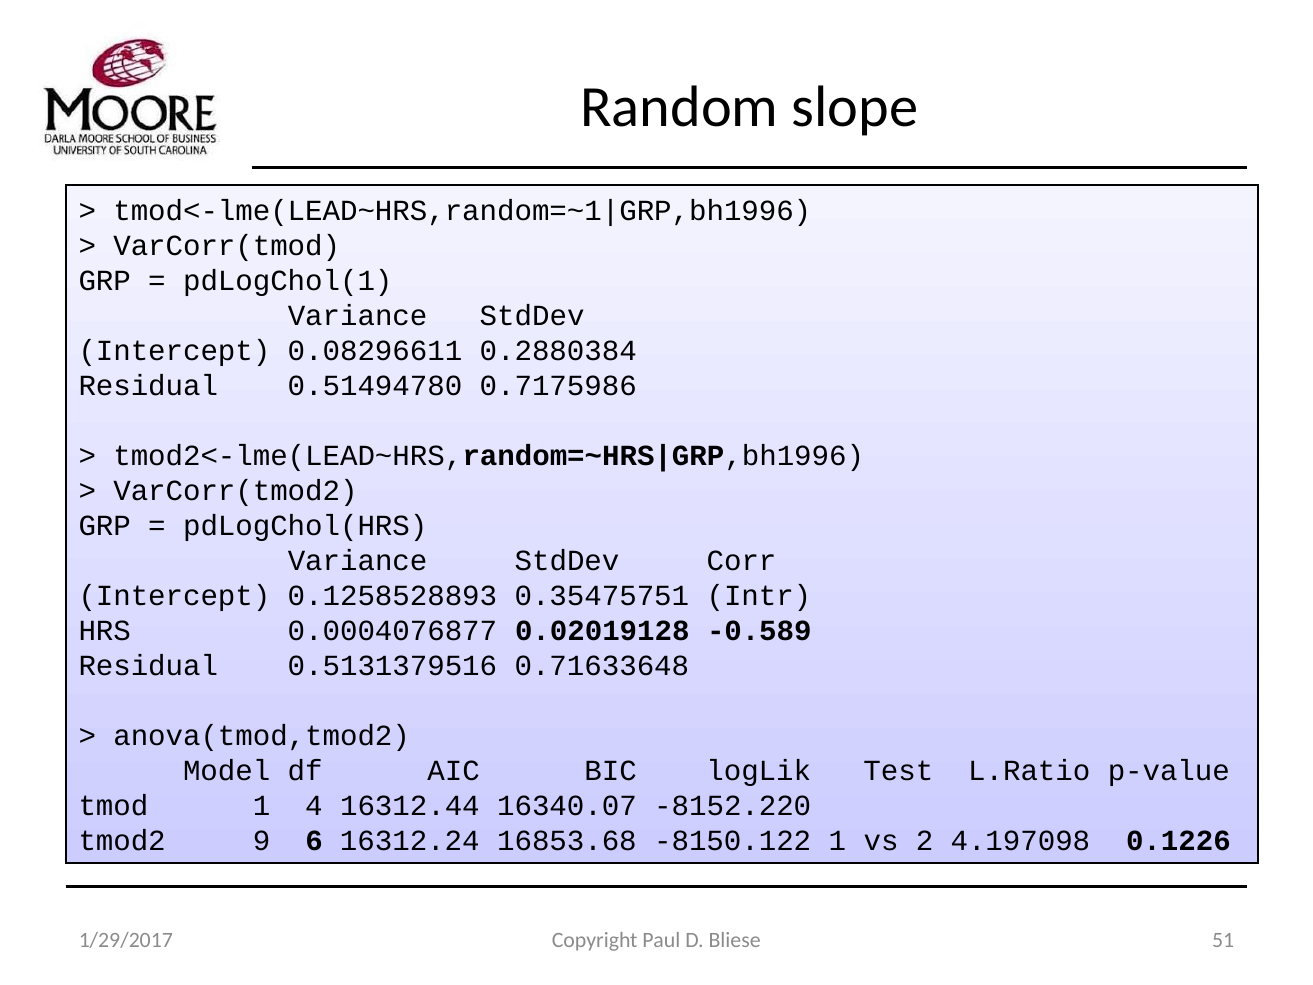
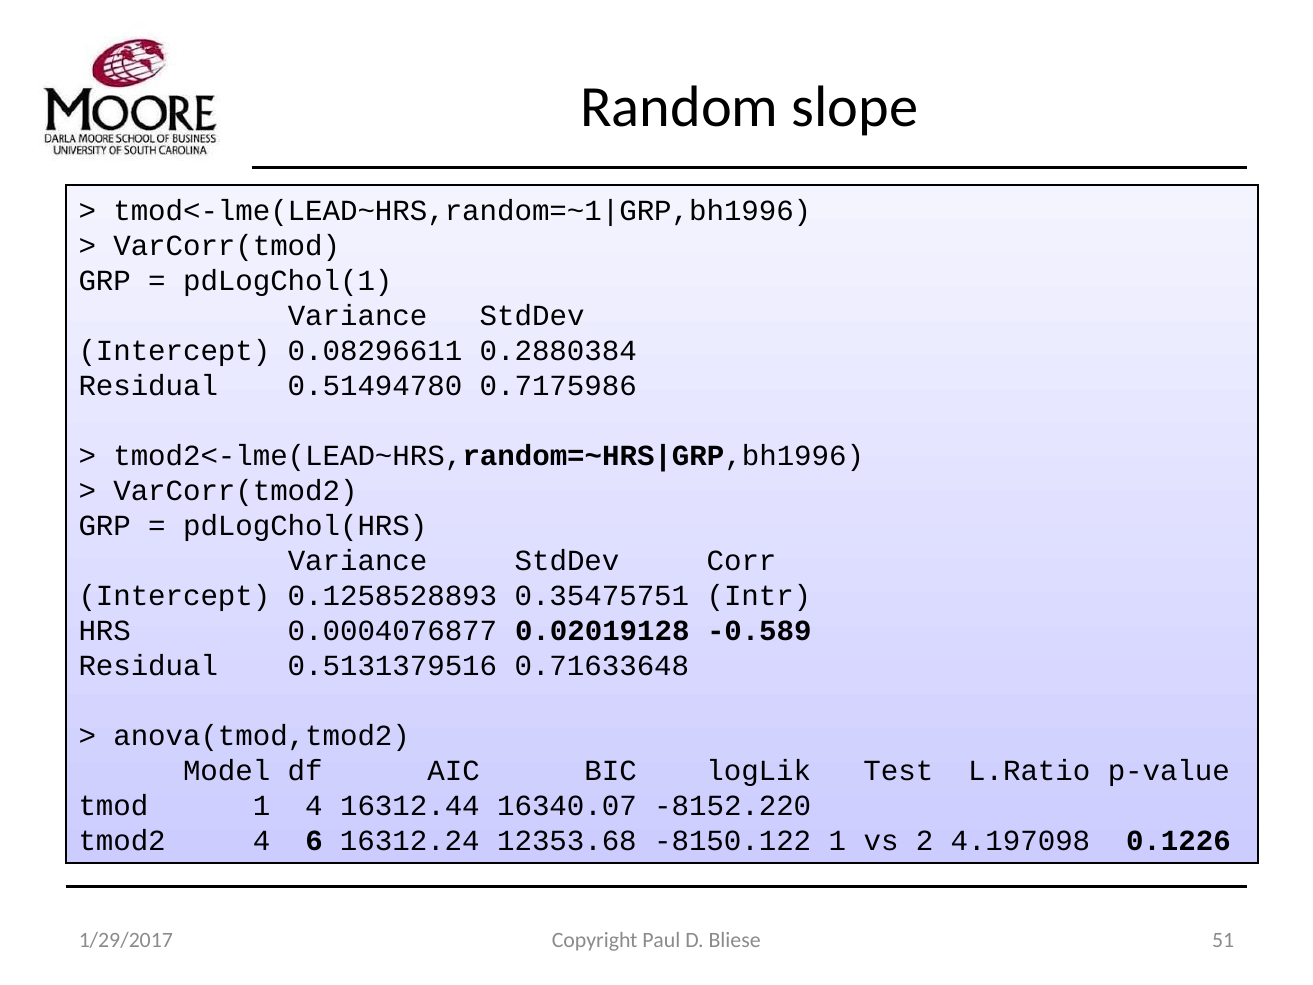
tmod2 9: 9 -> 4 (262, 841)
16853.68: 16853.68 -> 12353.68 (567, 841)
